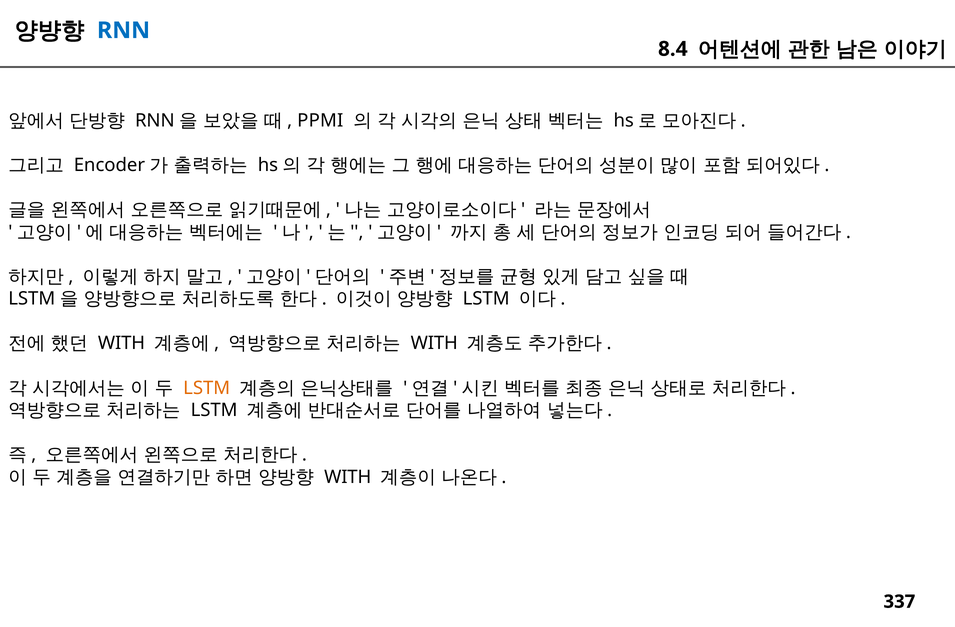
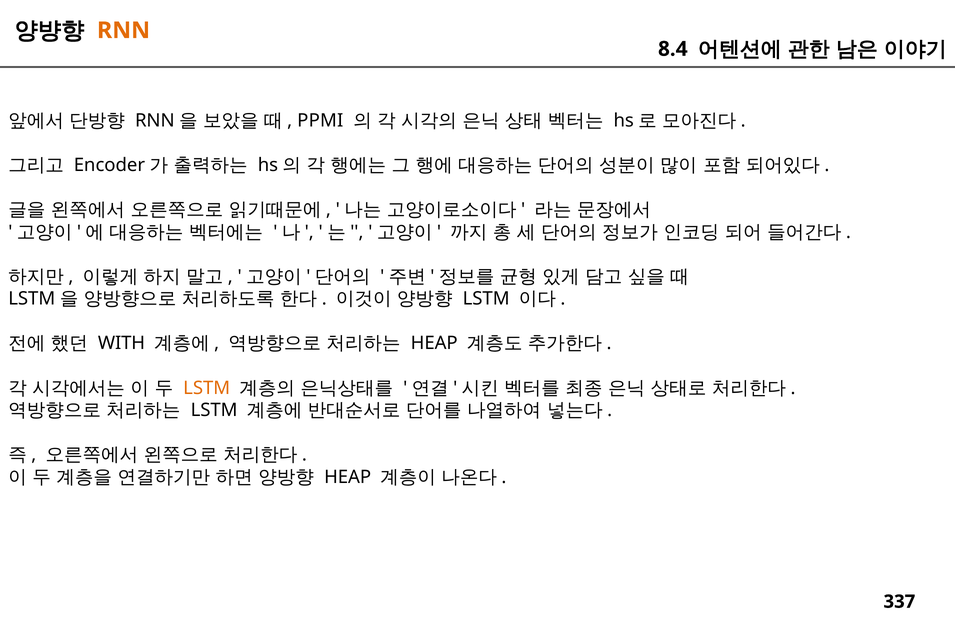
RNN colour: blue -> orange (123, 30)
WITH: WITH -> HEAP (434, 343)
WITH: WITH -> HEAP (348, 477)
